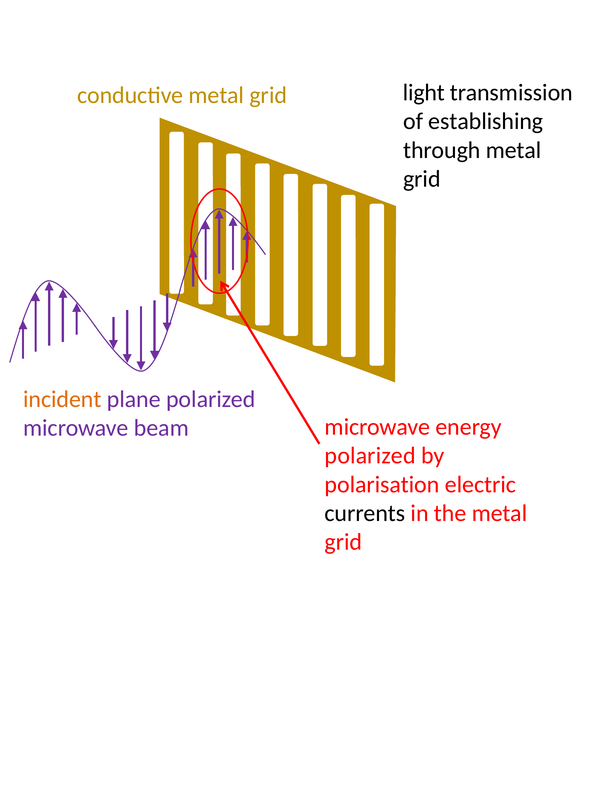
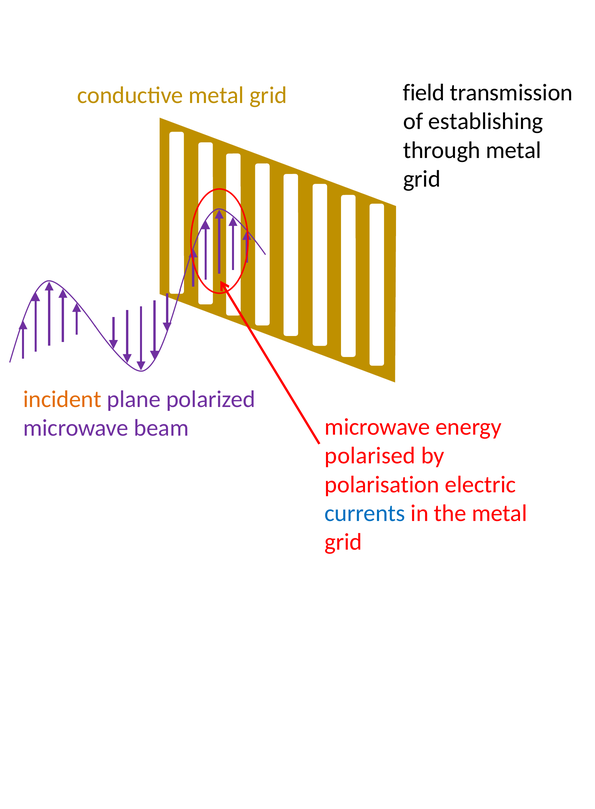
light: light -> field (424, 93)
polarized: polarized -> polarised (370, 456)
currents colour: black -> blue (365, 514)
